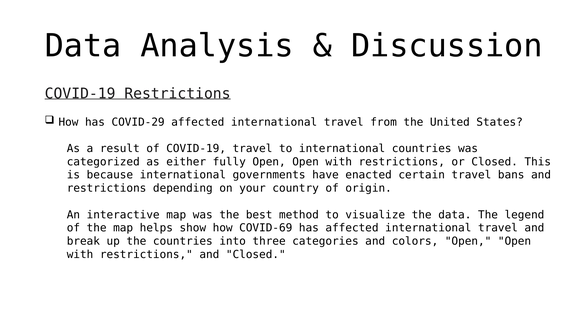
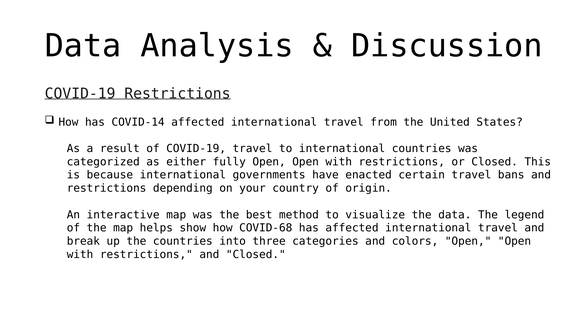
COVID-29: COVID-29 -> COVID-14 (138, 122)
COVID-69: COVID-69 -> COVID-68 (266, 228)
